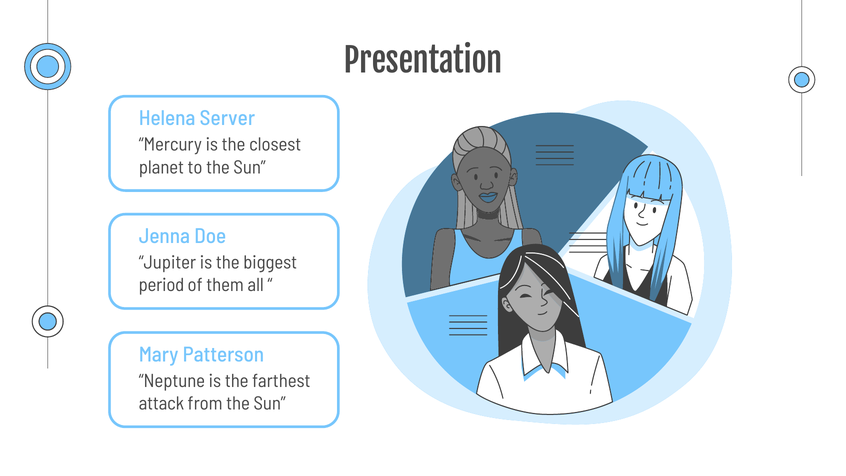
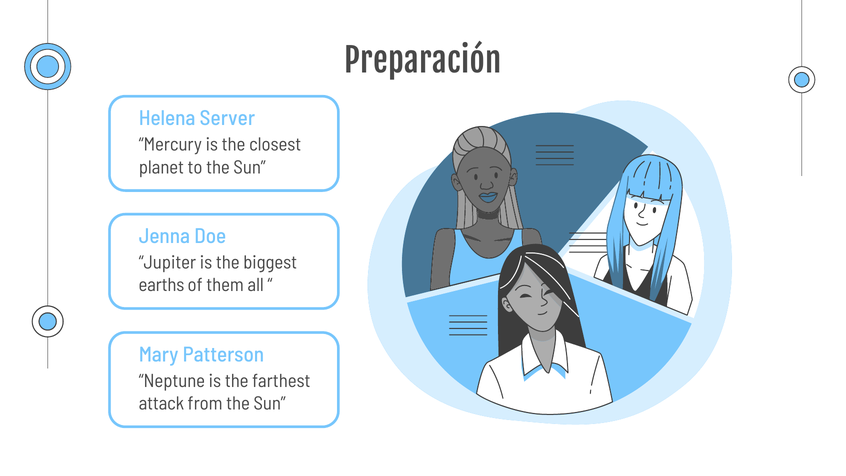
Presentation: Presentation -> Preparación (423, 62)
period: period -> earths (161, 285)
